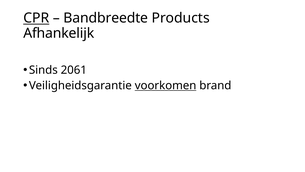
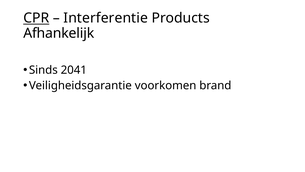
Bandbreedte: Bandbreedte -> Interferentie (106, 18)
2061: 2061 -> 2041 (74, 70)
voorkomen underline: present -> none (166, 85)
